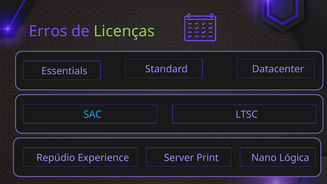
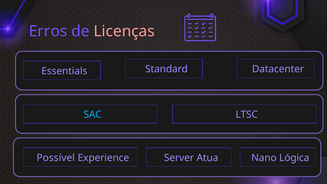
Licenças colour: light green -> pink (124, 31)
Repúdio: Repúdio -> Possível (56, 158)
Print: Print -> Atua (207, 158)
